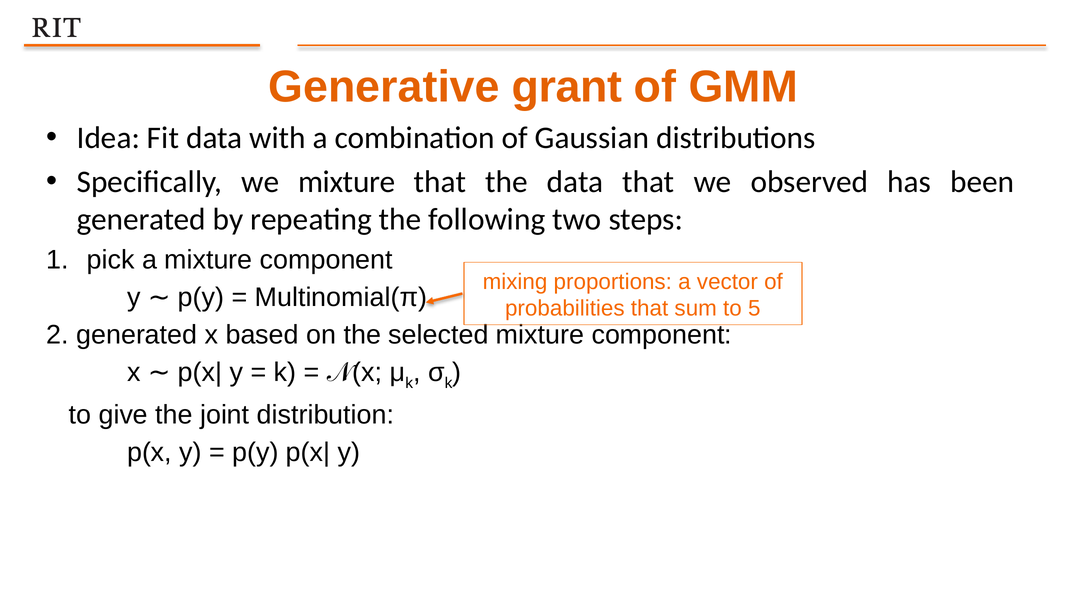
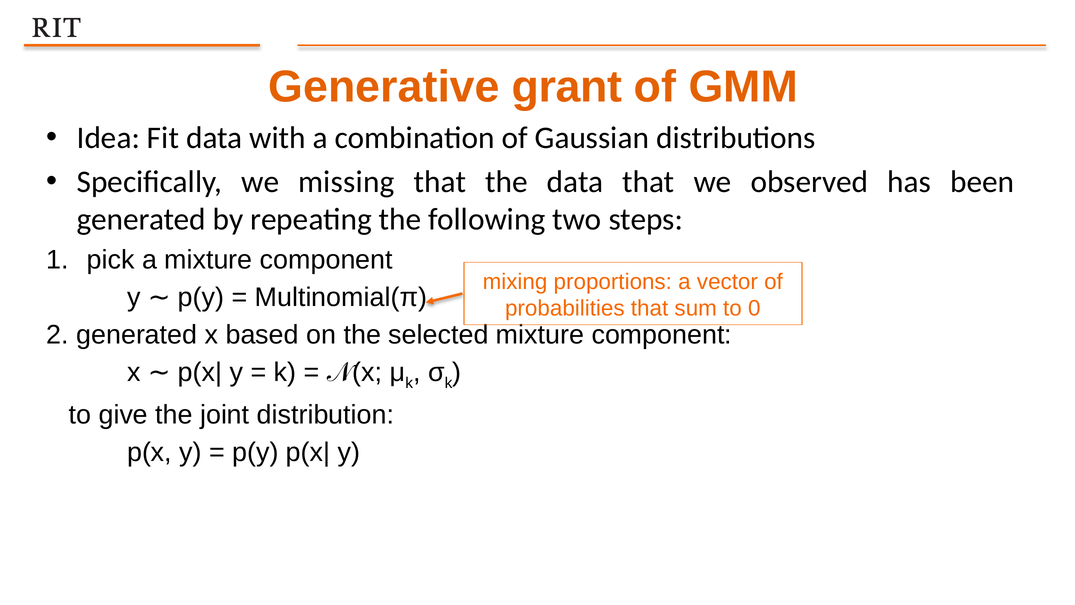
we mixture: mixture -> missing (346, 182)
5: 5 -> 0 (754, 308)
